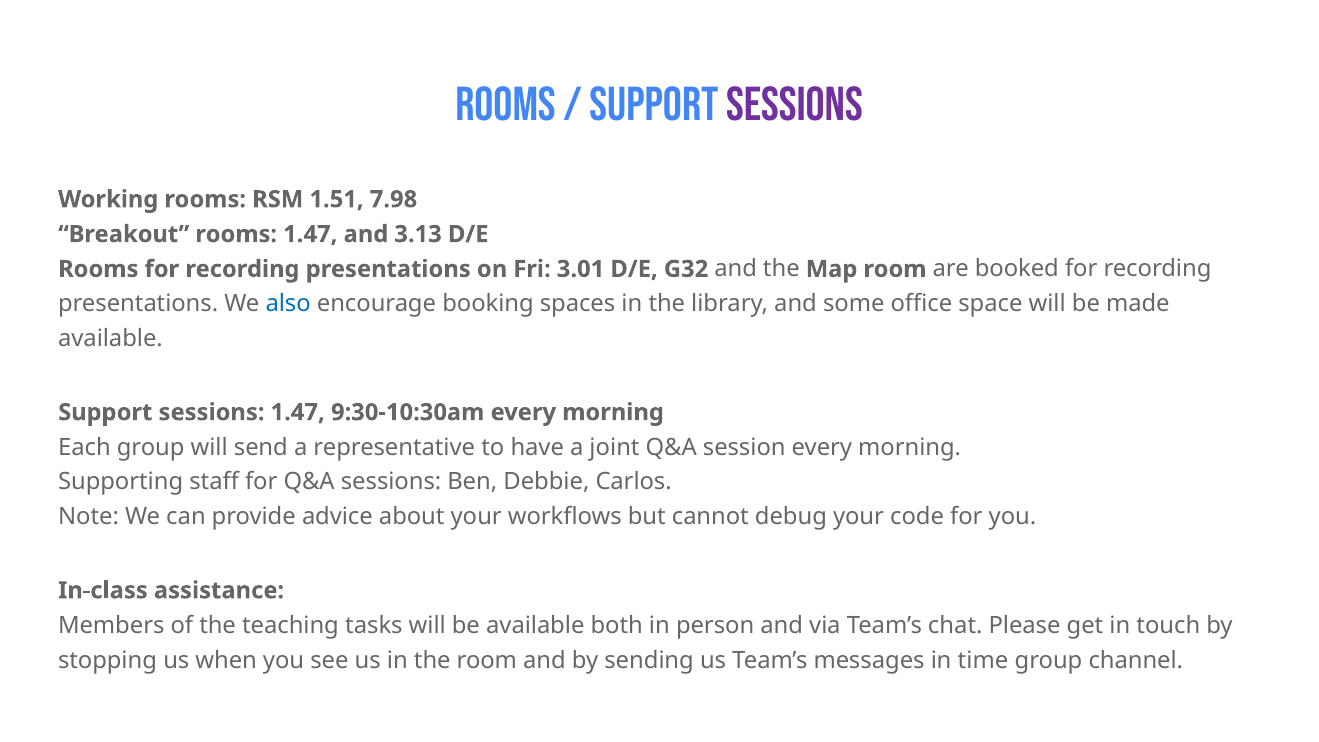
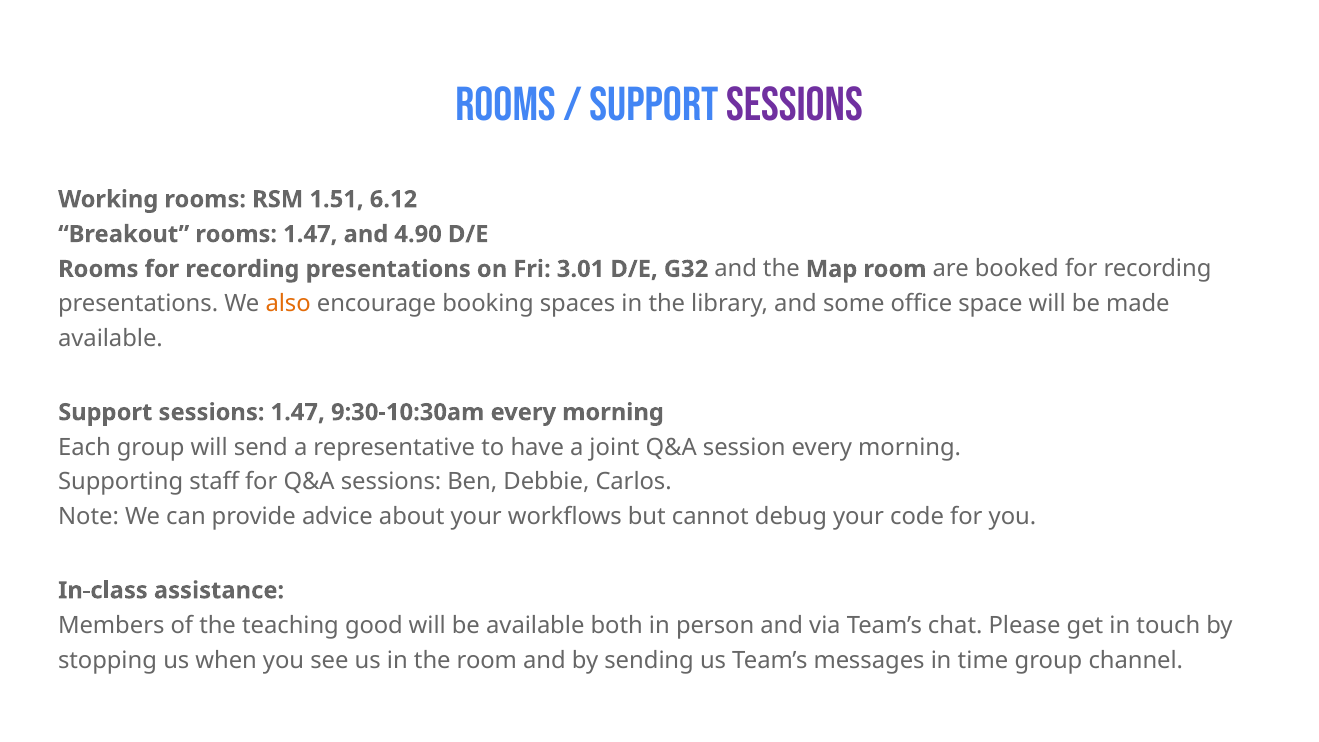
7.98: 7.98 -> 6.12 (393, 199)
3.13: 3.13 -> 4.90 (418, 234)
also colour: blue -> orange (288, 304)
tasks: tasks -> good (374, 625)
